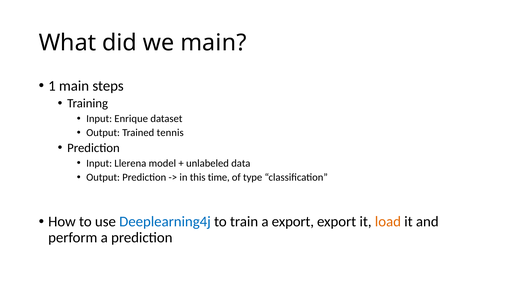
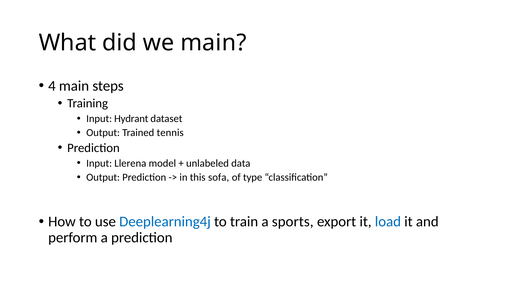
1: 1 -> 4 (52, 86)
Enrique: Enrique -> Hydrant (131, 119)
time: time -> sofa (219, 177)
a export: export -> sports (293, 222)
load colour: orange -> blue (388, 222)
